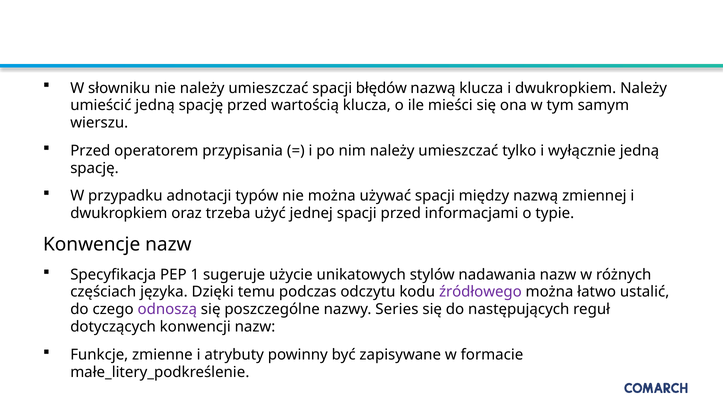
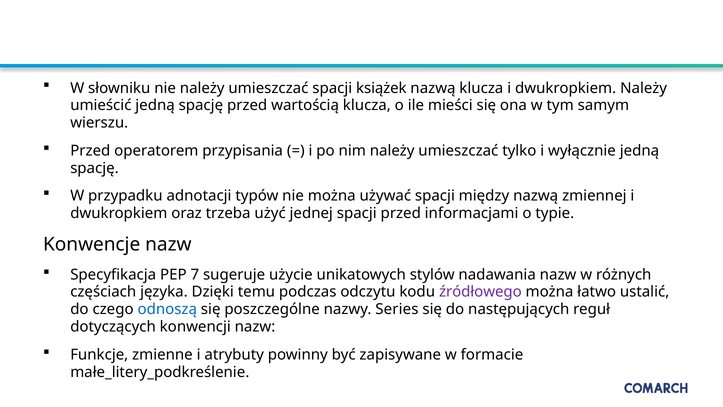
błędów: błędów -> książek (381, 88)
1: 1 -> 7 (195, 274)
odnoszą colour: purple -> blue (167, 309)
